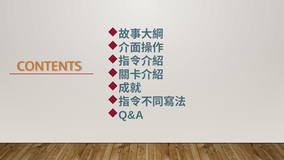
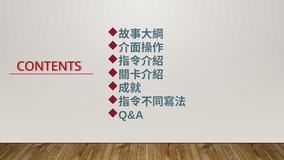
CONTENTS colour: orange -> red (49, 66)
